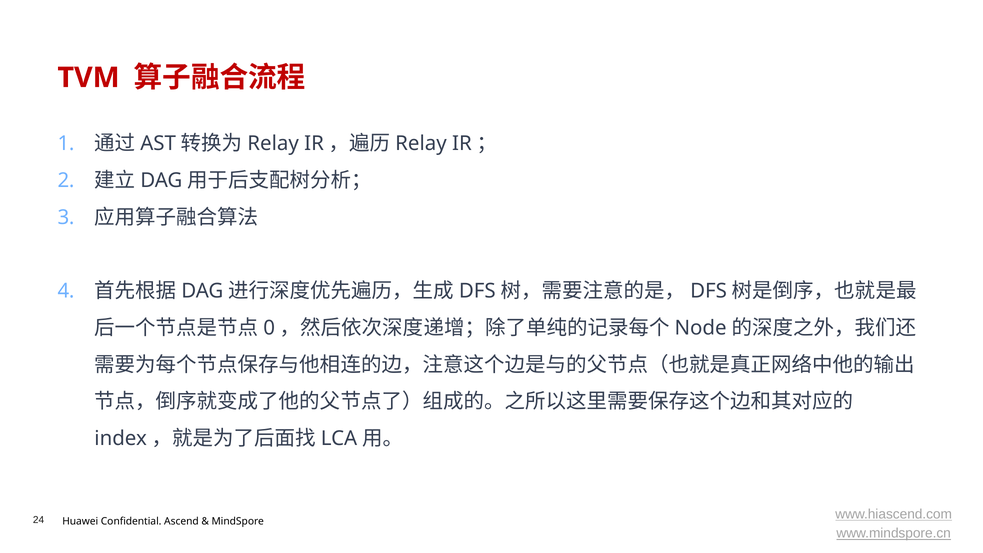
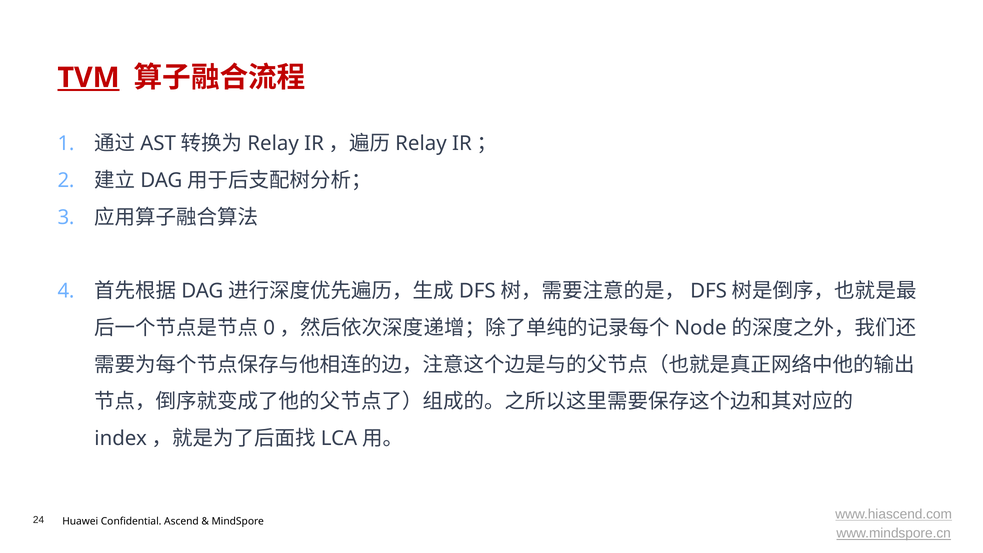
TVM underline: none -> present (89, 78)
